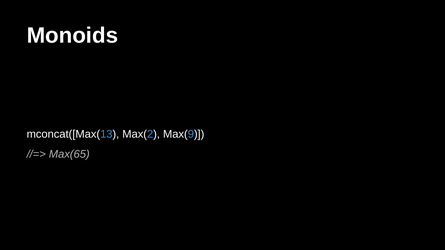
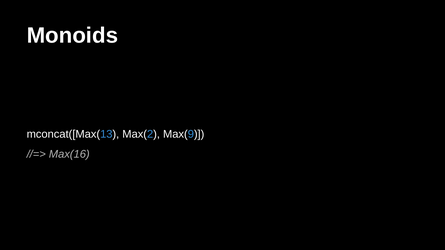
Max(65: Max(65 -> Max(16 (69, 154)
